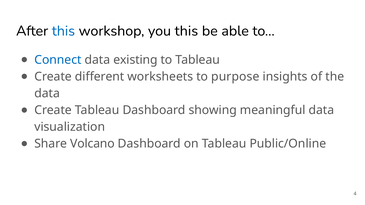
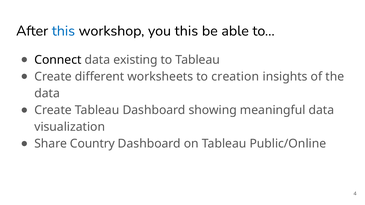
Connect colour: blue -> black (58, 60)
purpose: purpose -> creation (235, 77)
Volcano: Volcano -> Country (92, 144)
